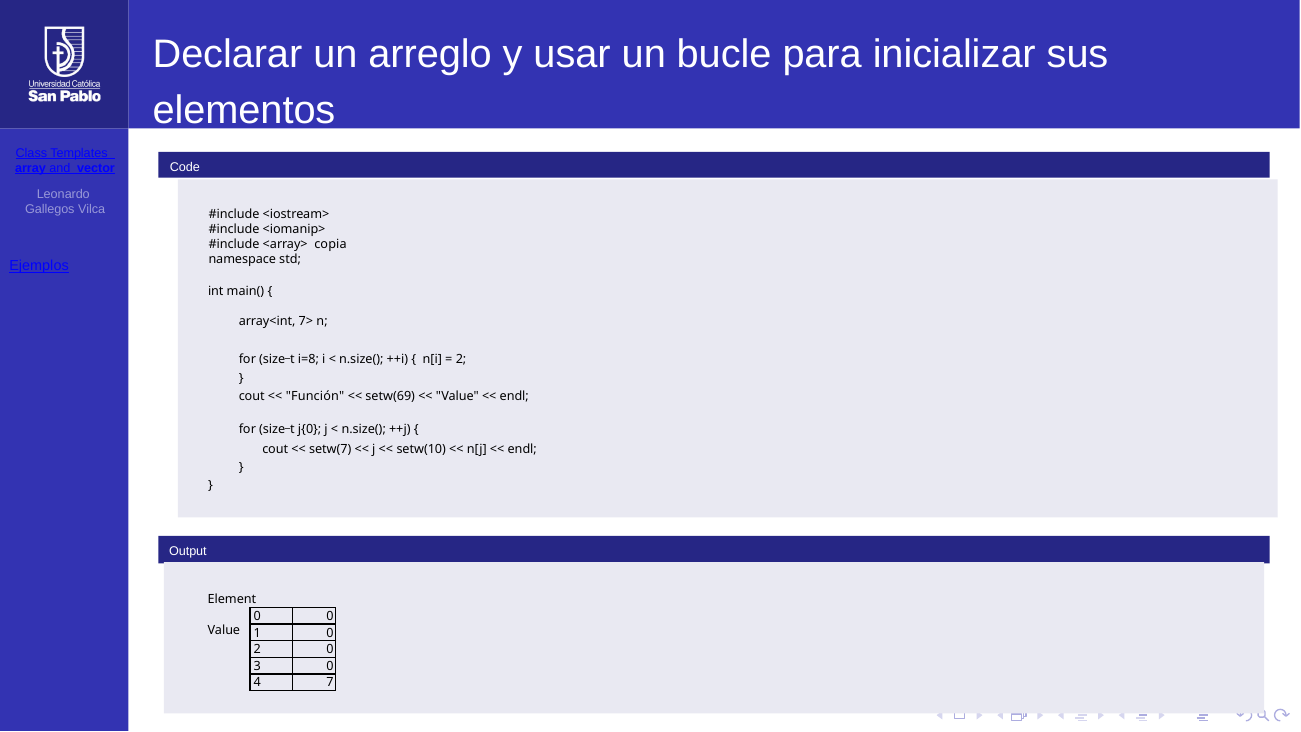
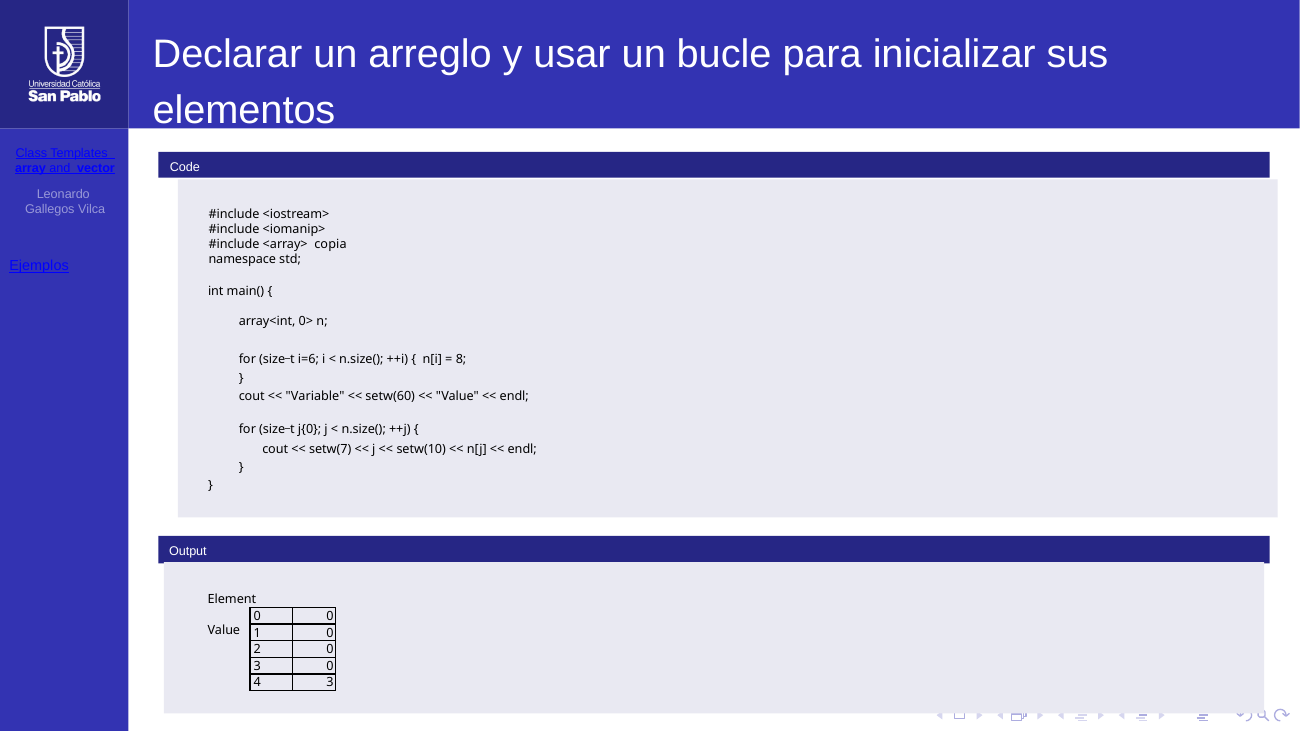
7>: 7> -> 0> (306, 321)
i=8: i=8 -> i=6 (308, 359)
2: 2 -> 8 (461, 359)
Función: Función -> Variable (315, 396)
setw(69: setw(69 -> setw(60 (390, 396)
4 7: 7 -> 3 (330, 683)
